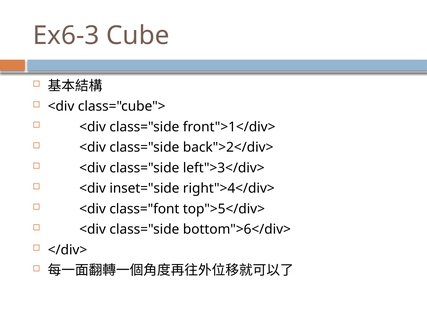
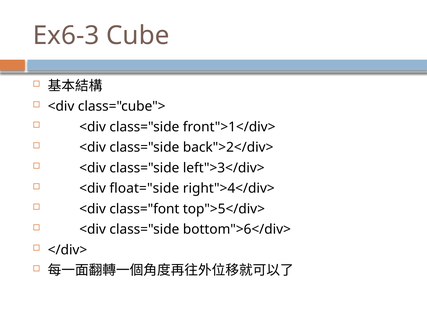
inset="side: inset="side -> float="side (144, 189)
